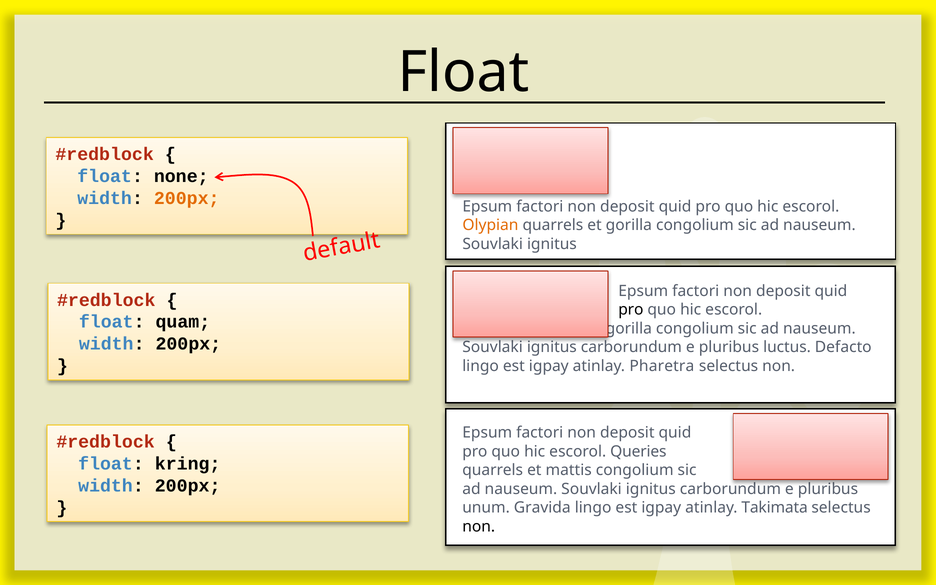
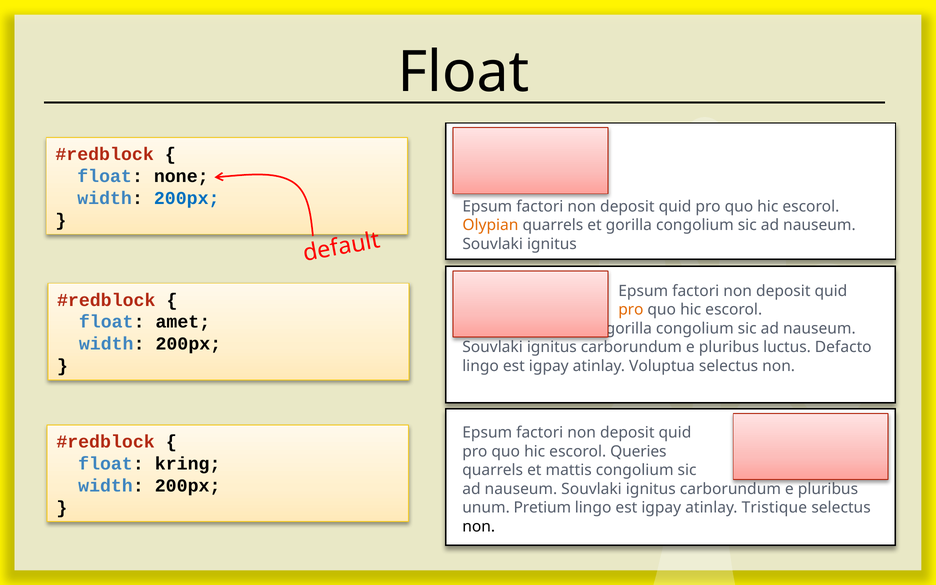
200px colour: orange -> blue (187, 198)
pro colour: black -> orange (631, 310)
quam: quam -> amet (183, 322)
Pharetra: Pharetra -> Voluptua (662, 366)
Gravida: Gravida -> Pretium (542, 508)
Takimata: Takimata -> Tristique (774, 508)
